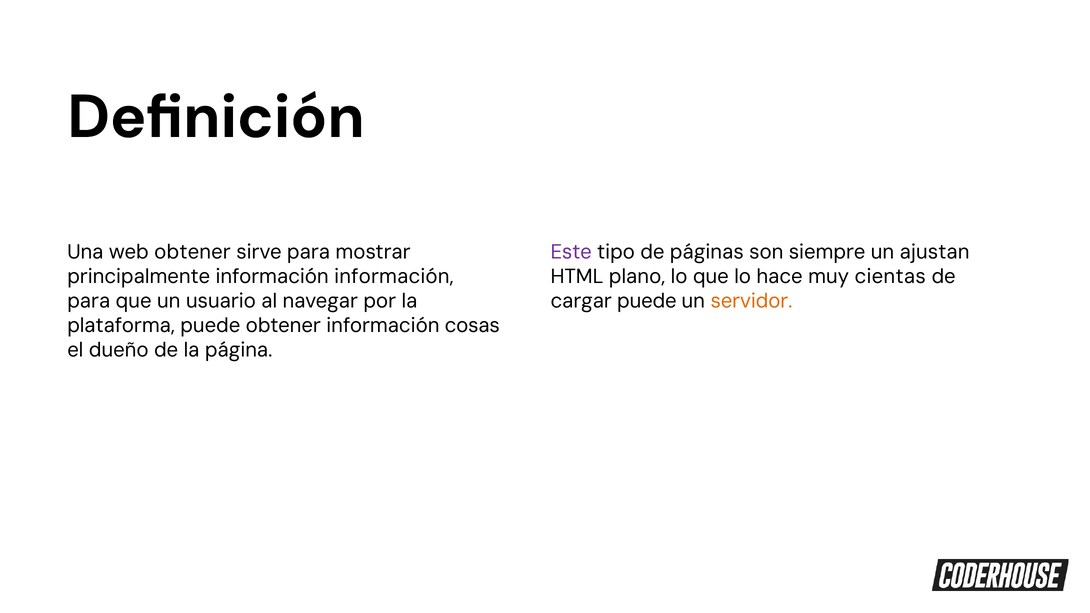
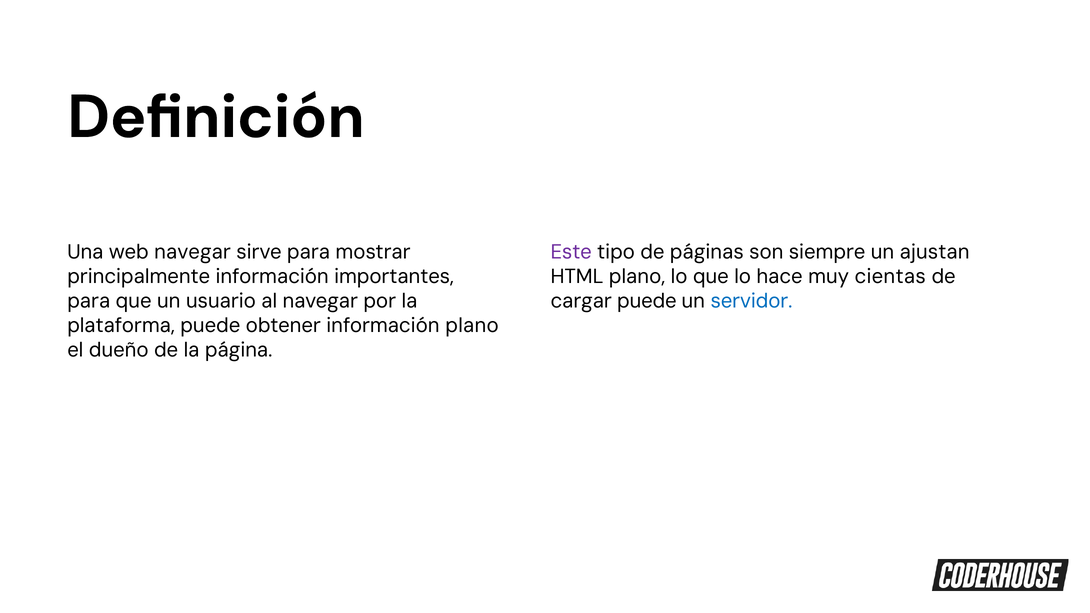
web obtener: obtener -> navegar (193, 252)
información información: información -> importantes (394, 277)
servidor colour: orange -> blue (751, 301)
información cosas: cosas -> plano (472, 326)
